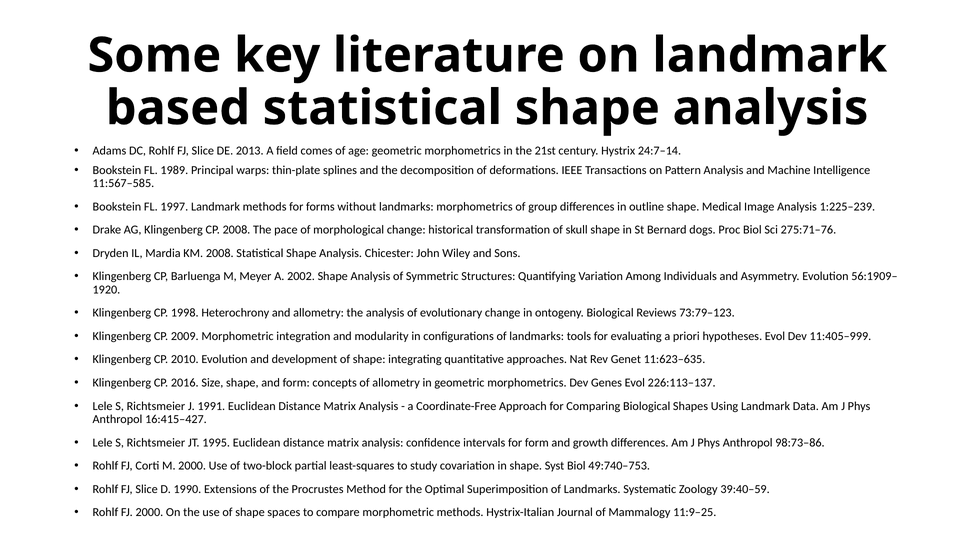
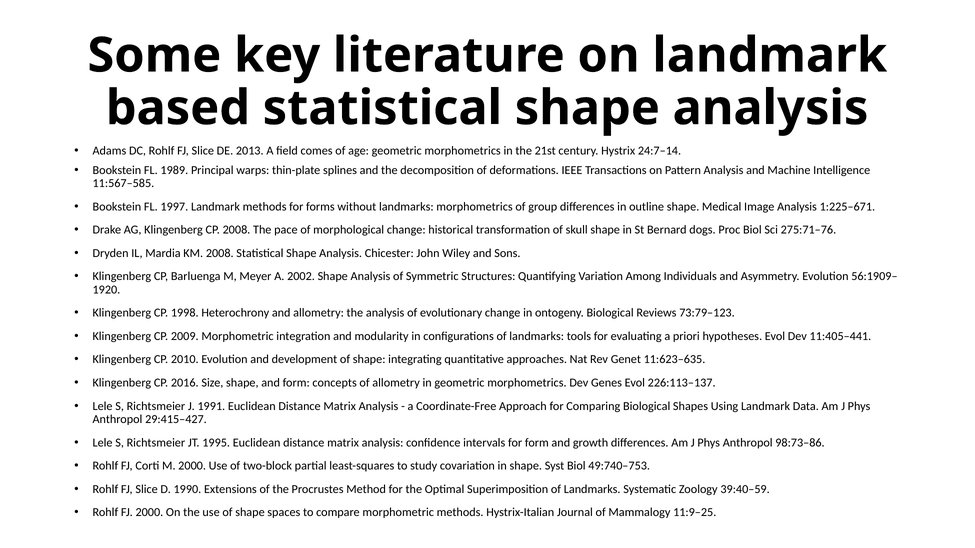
1:225–239: 1:225–239 -> 1:225–671 (847, 207)
11:405–999: 11:405–999 -> 11:405–441 (840, 336)
16:415–427: 16:415–427 -> 29:415–427 (176, 420)
